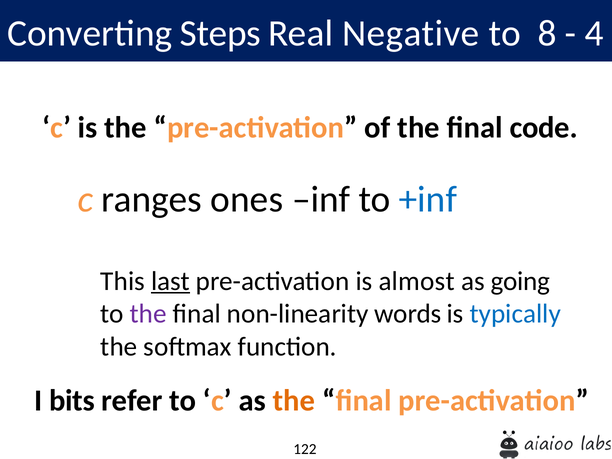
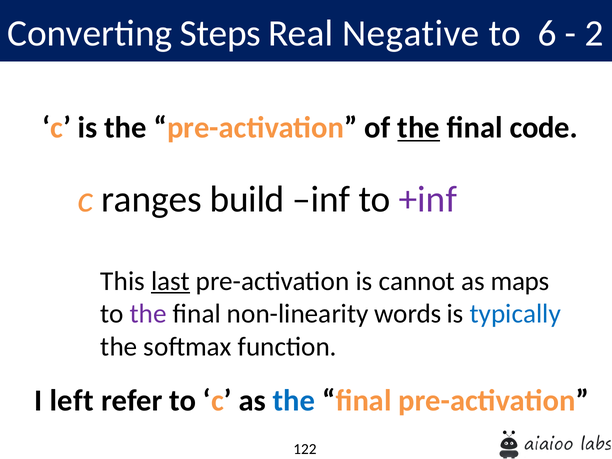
8: 8 -> 6 (547, 33)
4: 4 -> 2 (594, 33)
the underline: none -> present (419, 128)
ones: ones -> build (247, 200)
+inf colour: blue -> purple (428, 200)
almost: almost -> cannot (417, 281)
going: going -> maps (520, 281)
bits: bits -> left (72, 401)
the colour: orange -> blue (294, 401)
